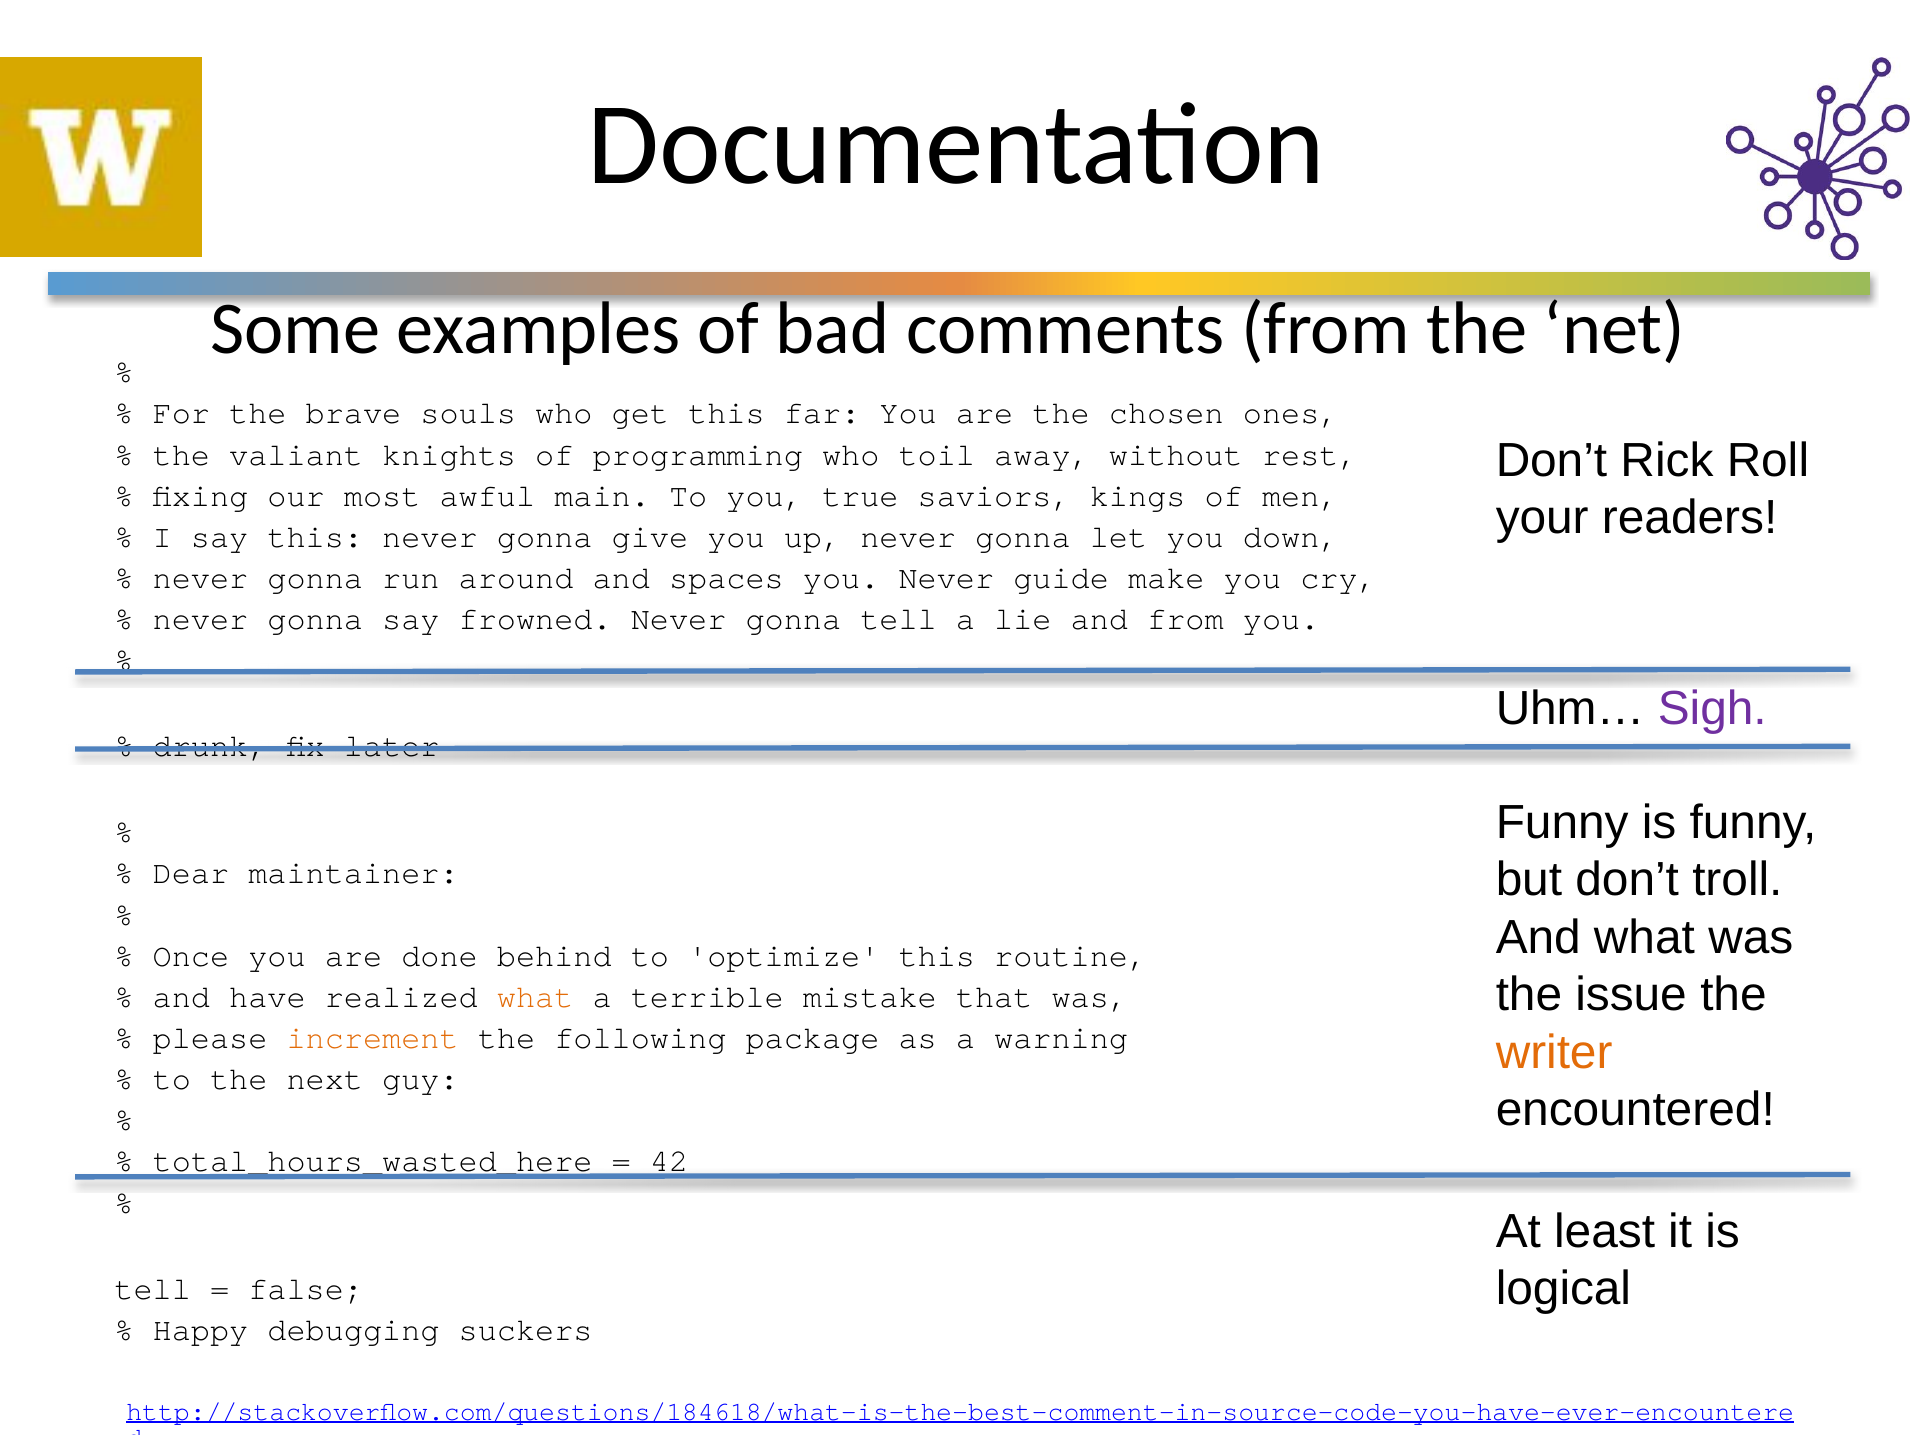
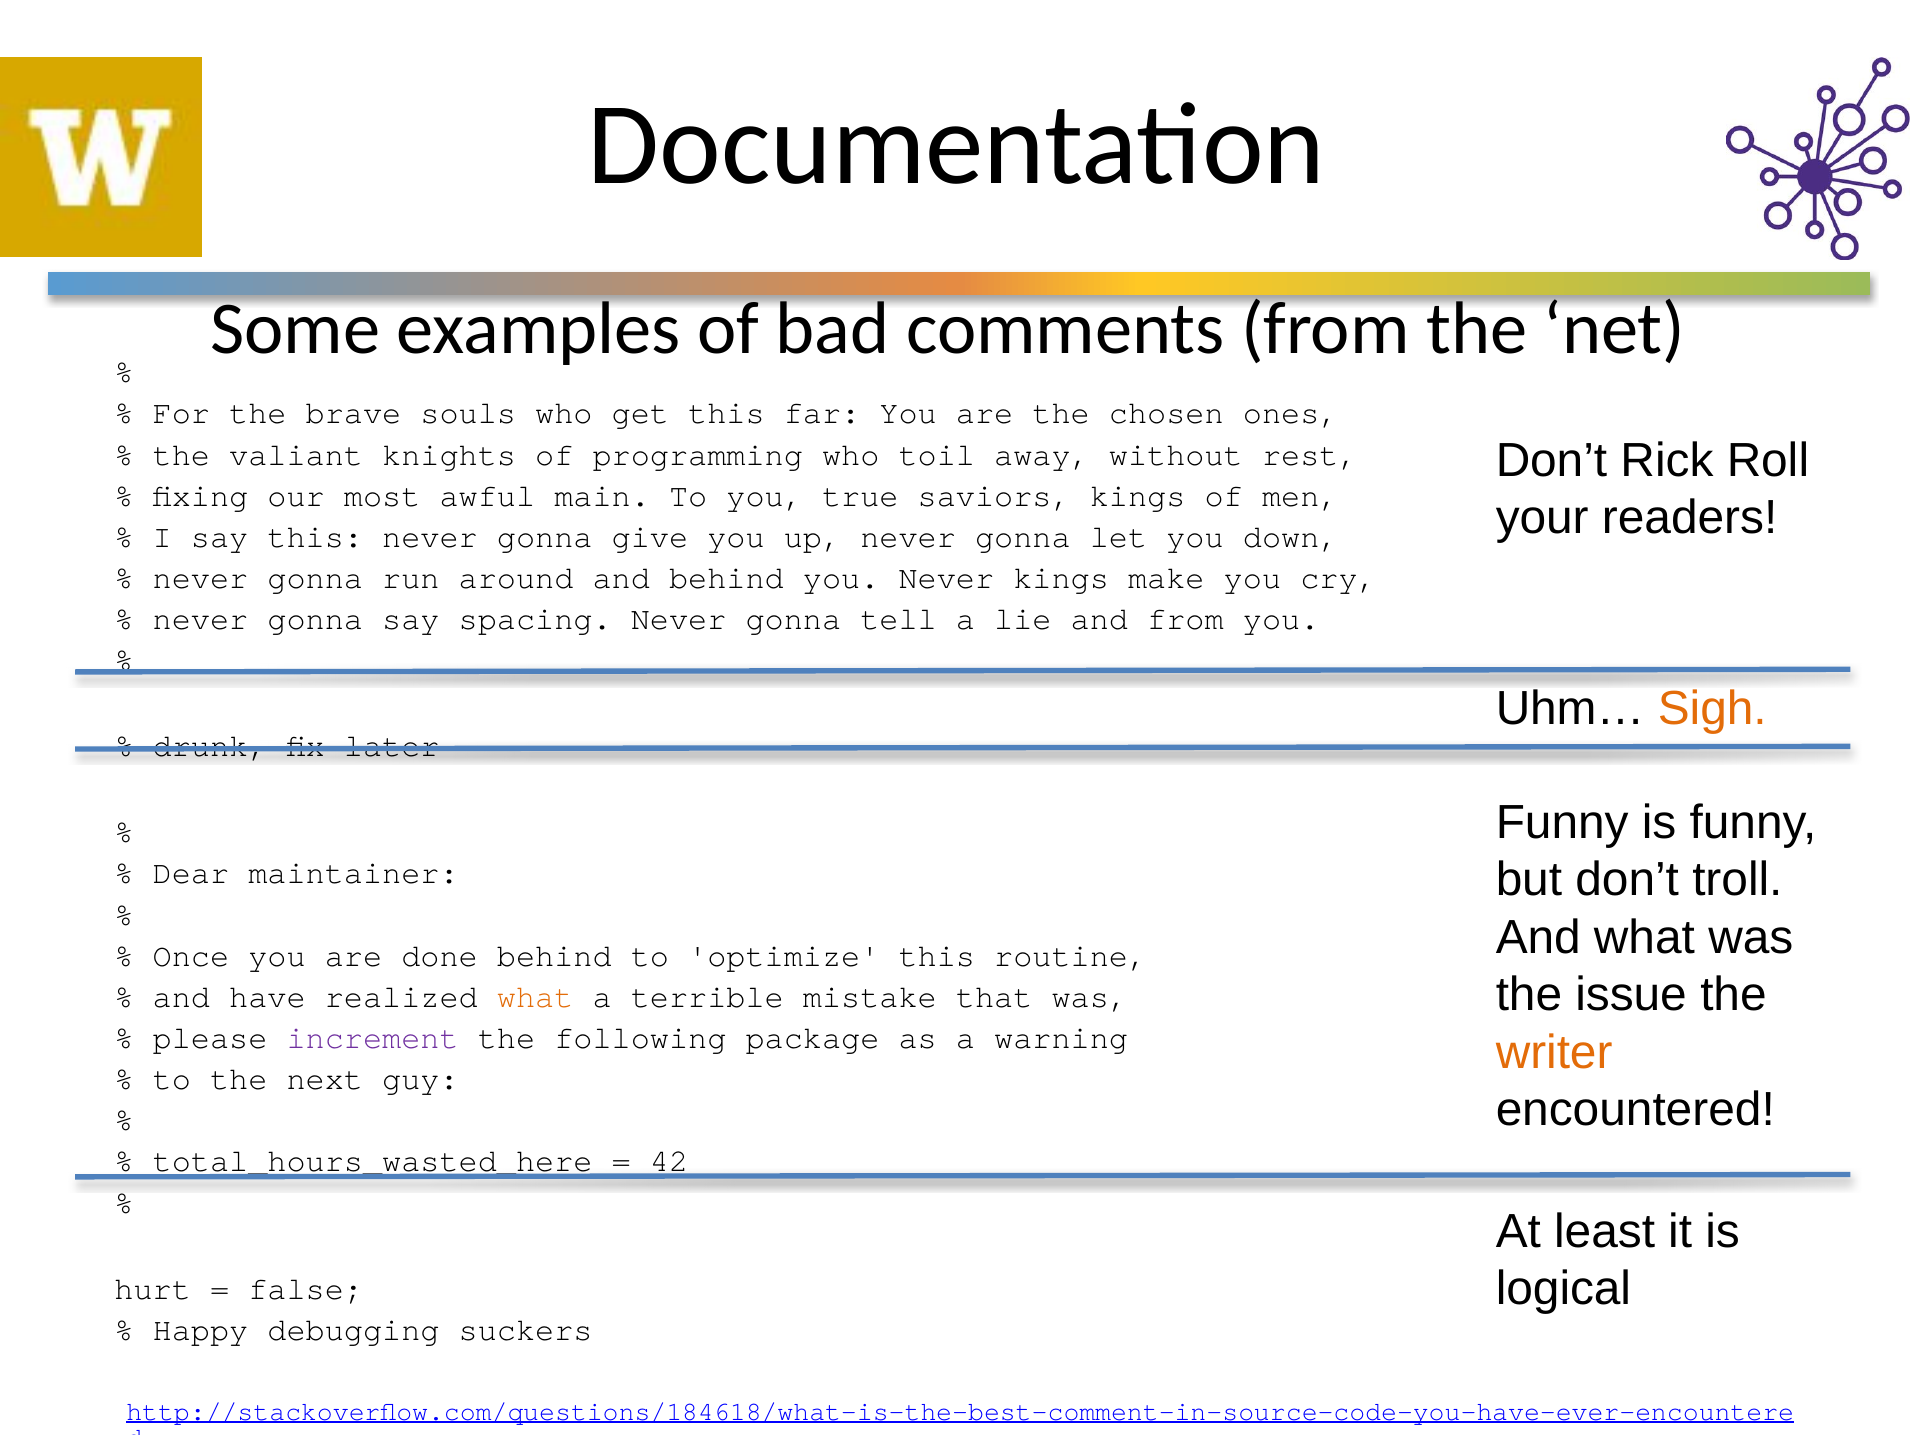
and spaces: spaces -> behind (726, 578)
Never guide: guide -> kings (1061, 578)
frowned: frowned -> spacing (535, 619)
Sigh colour: purple -> orange (1712, 709)
increment colour: orange -> purple (373, 1038)
tell: tell -> hurt (153, 1289)
